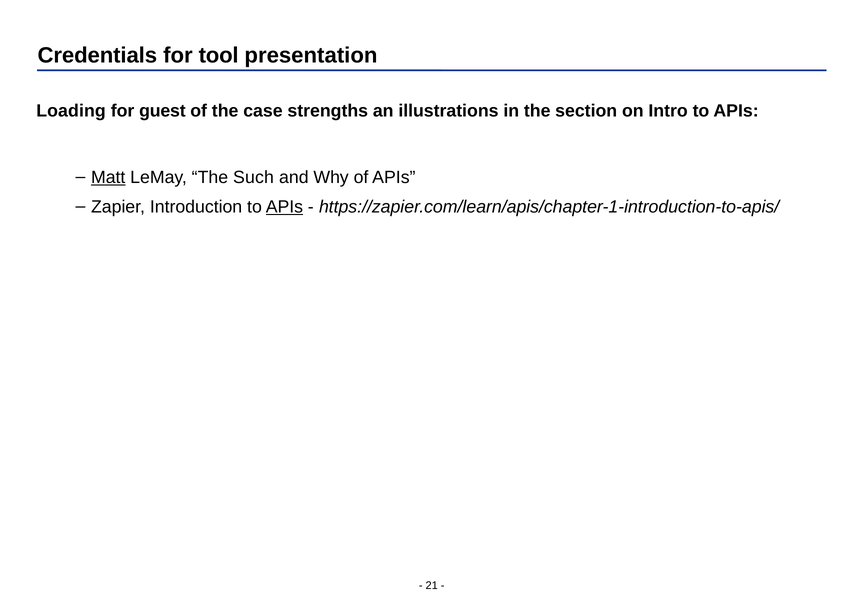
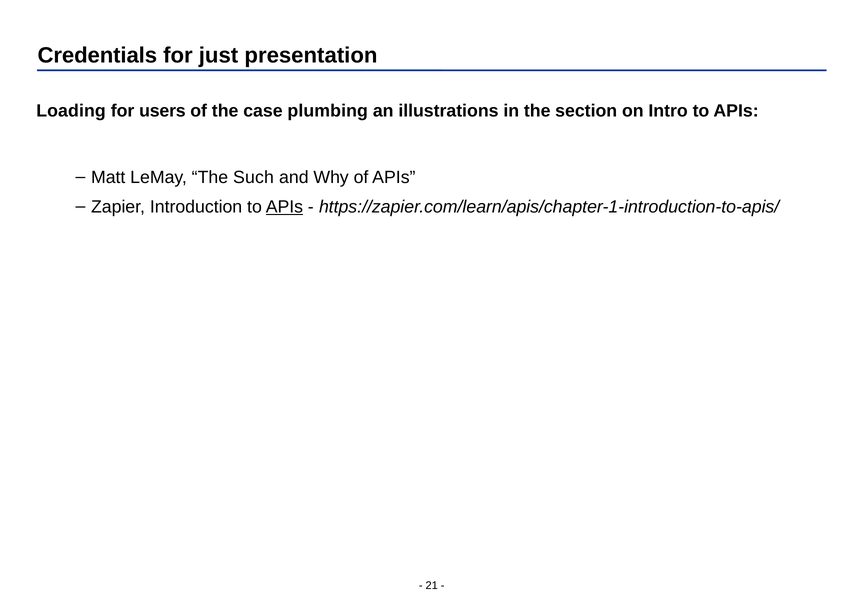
tool: tool -> just (219, 56)
guest: guest -> users (162, 111)
strengths: strengths -> plumbing (328, 111)
Matt underline: present -> none (108, 177)
